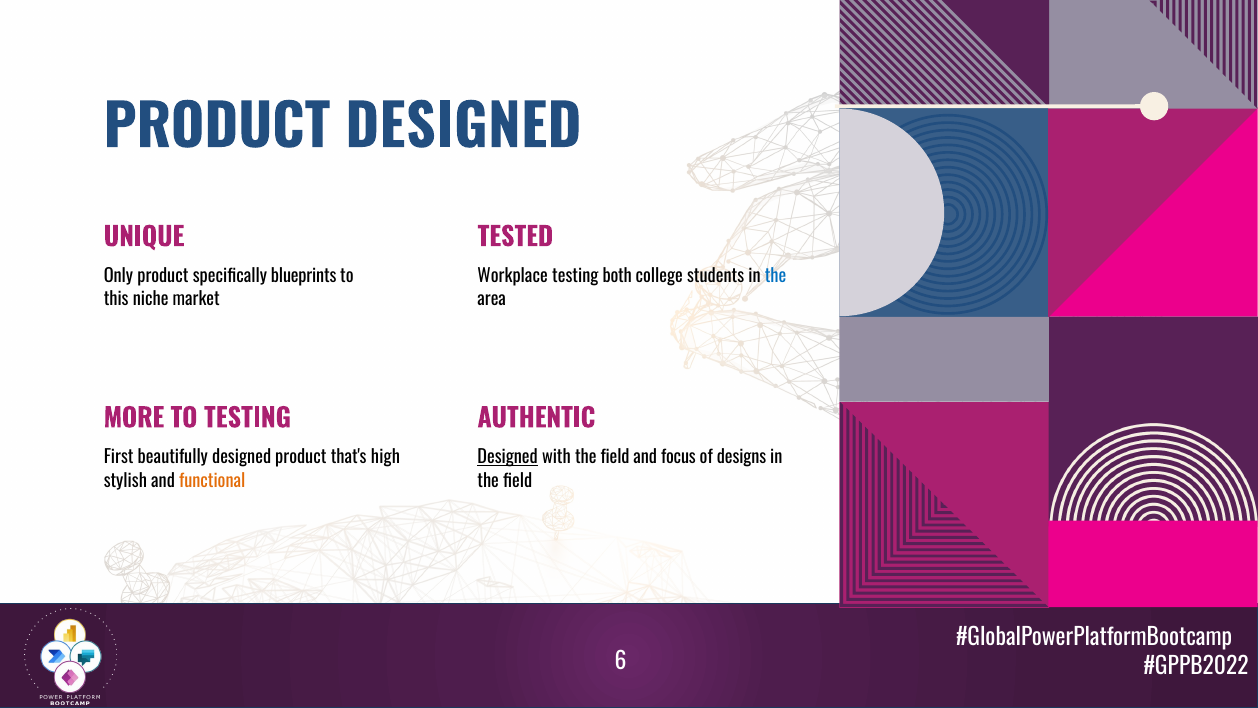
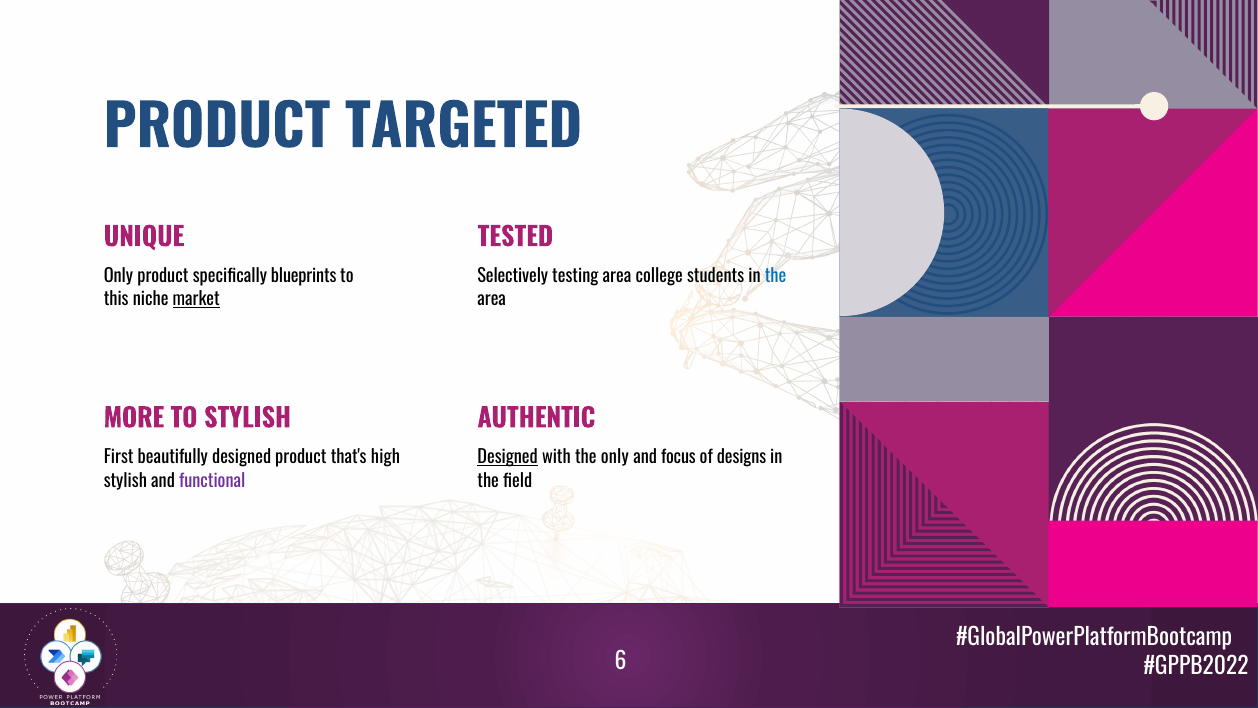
PRODUCT DESIGNED: DESIGNED -> TARGETED (464, 128)
Workplace: Workplace -> Selectively (513, 276)
testing both: both -> area (617, 276)
market underline: none -> present (196, 300)
TO TESTING: TESTING -> STYLISH (248, 419)
with the field: field -> only (615, 457)
functional colour: orange -> purple (212, 481)
